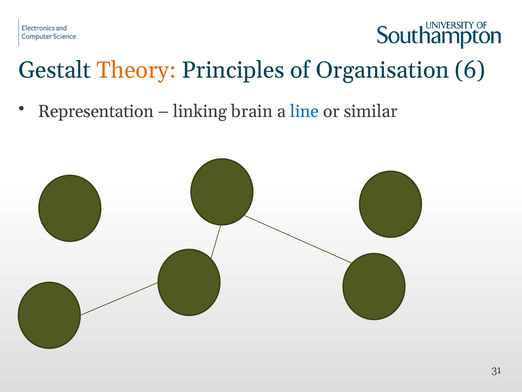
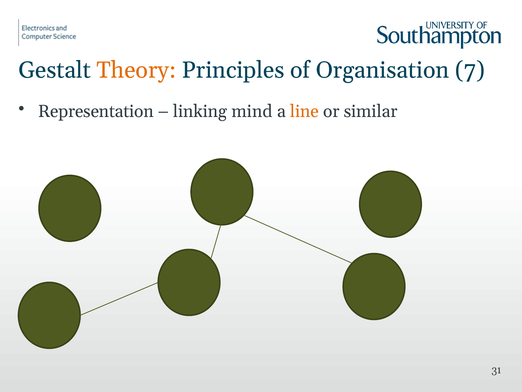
6: 6 -> 7 (470, 70)
brain: brain -> mind (252, 111)
line colour: blue -> orange (304, 111)
